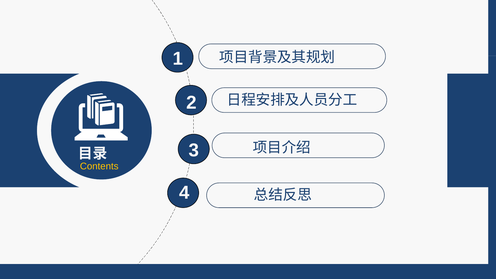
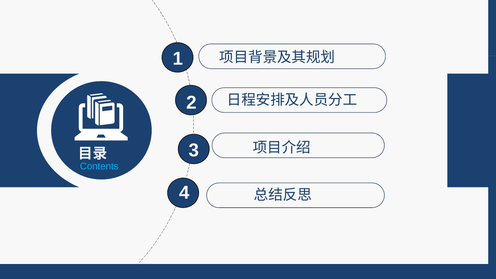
Contents colour: yellow -> light blue (99, 166)
